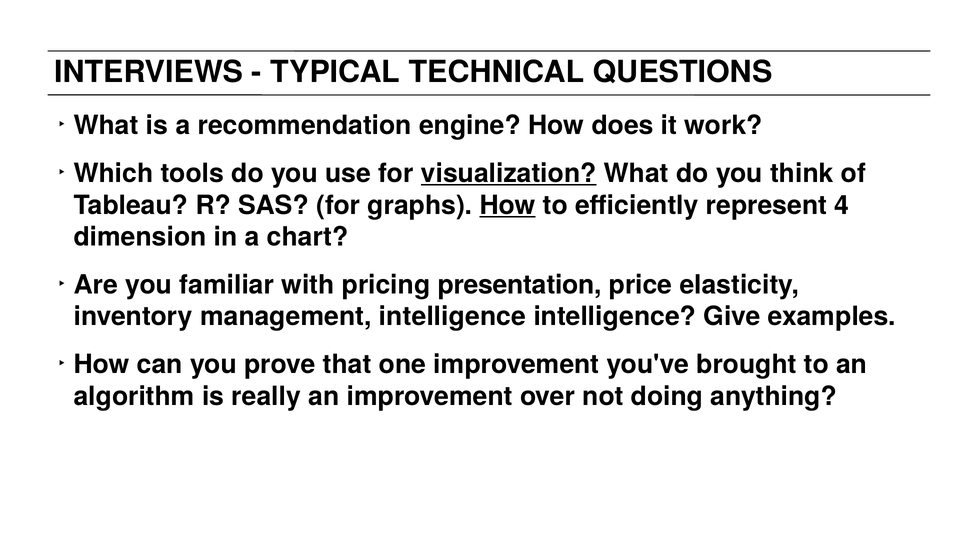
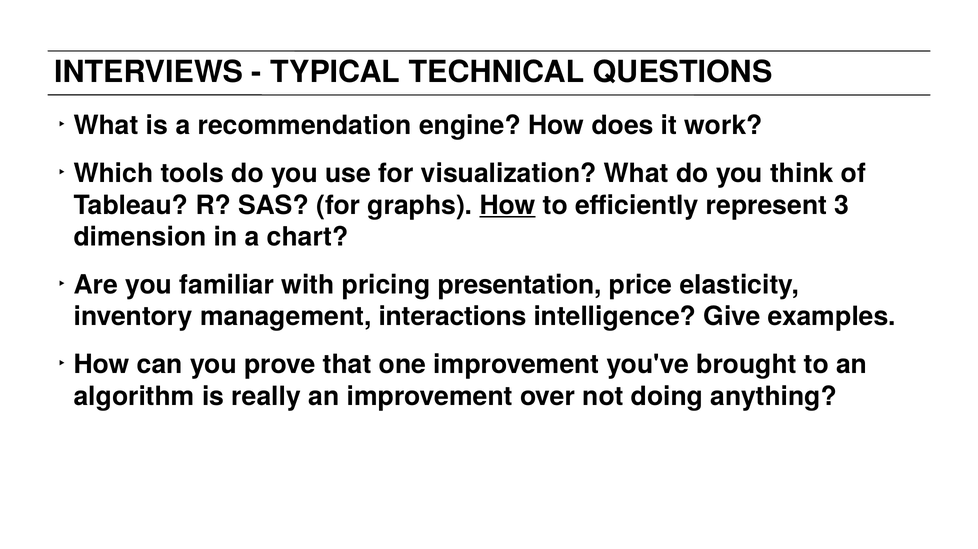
visualization underline: present -> none (509, 174)
4: 4 -> 3 (842, 205)
management intelligence: intelligence -> interactions (453, 317)
